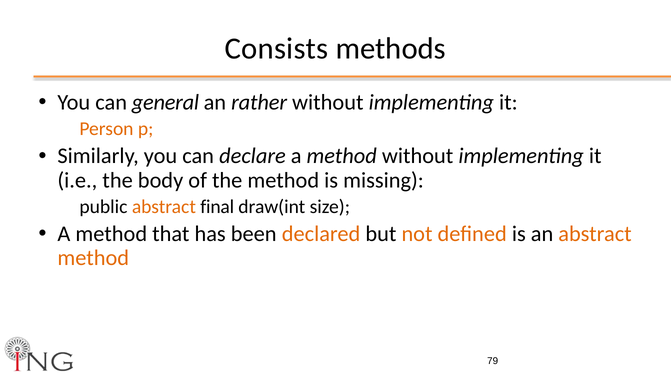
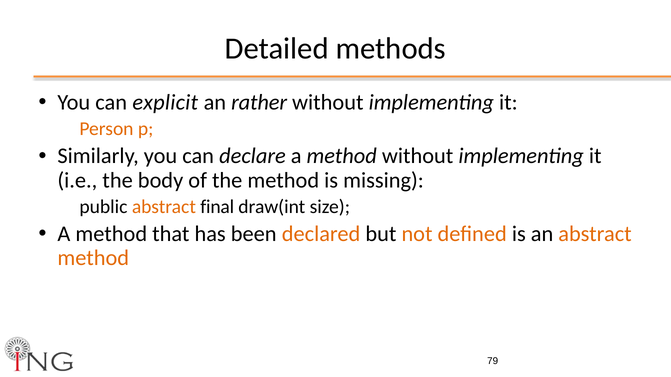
Consists: Consists -> Detailed (277, 49)
general: general -> explicit (165, 103)
